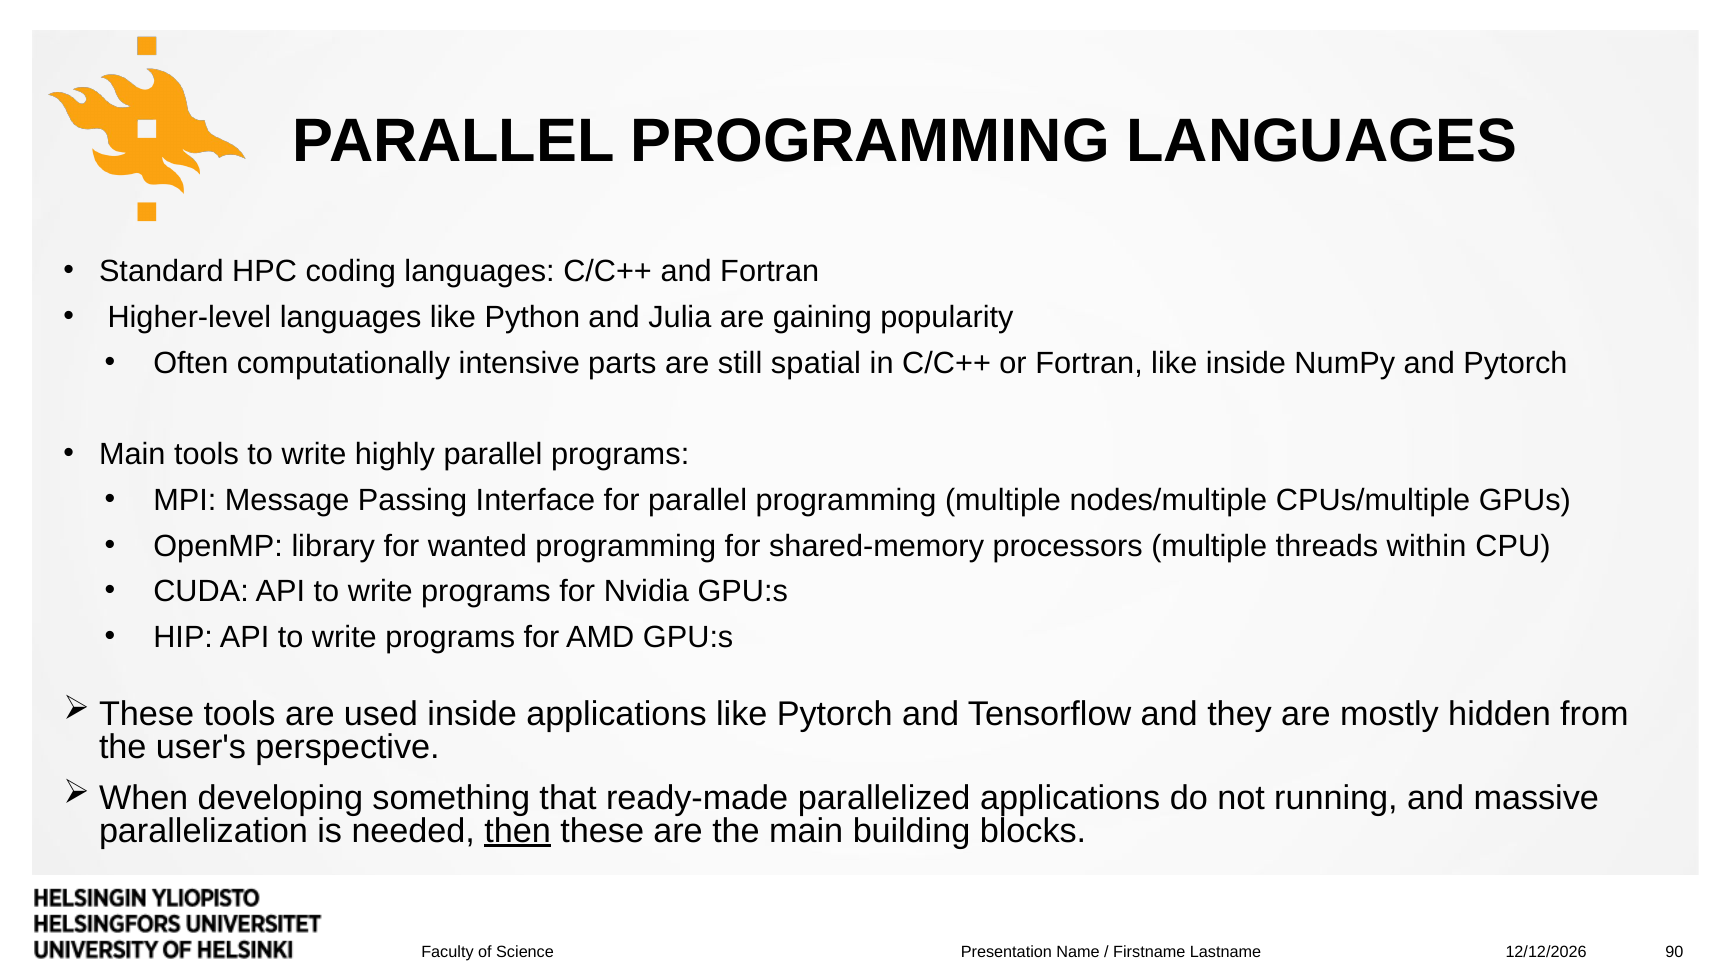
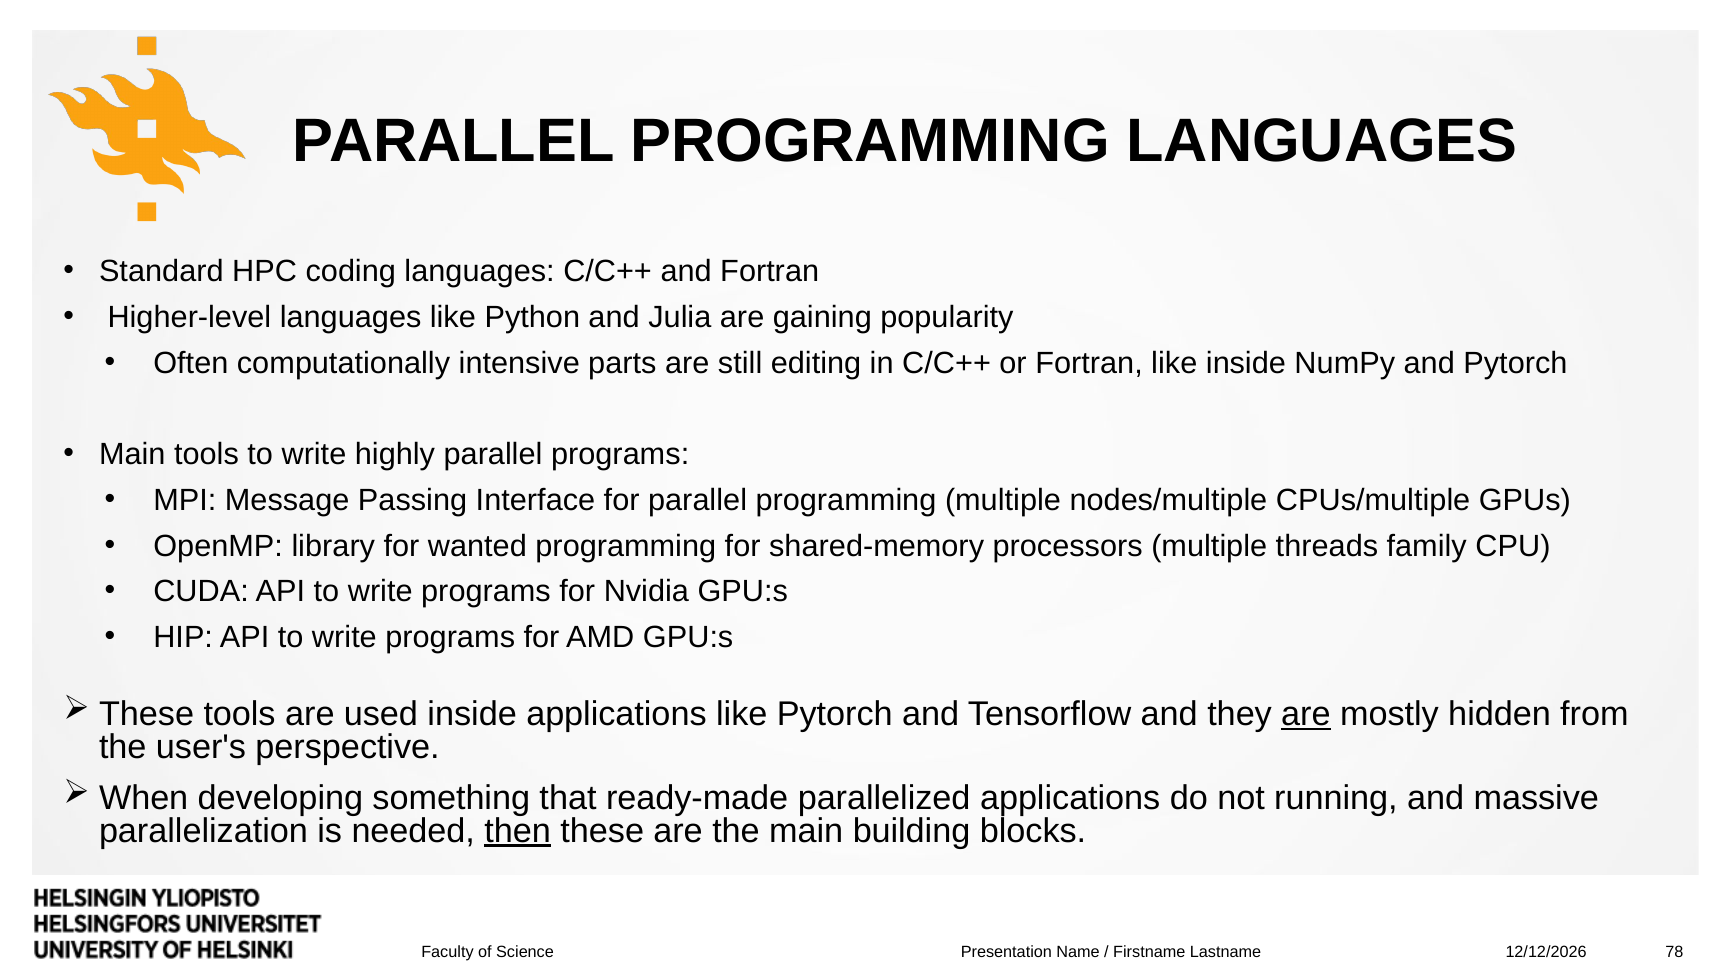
spatial: spatial -> editing (816, 363)
within: within -> family (1427, 546)
are underline: none -> present (1306, 714)
90: 90 -> 78 (1674, 952)
